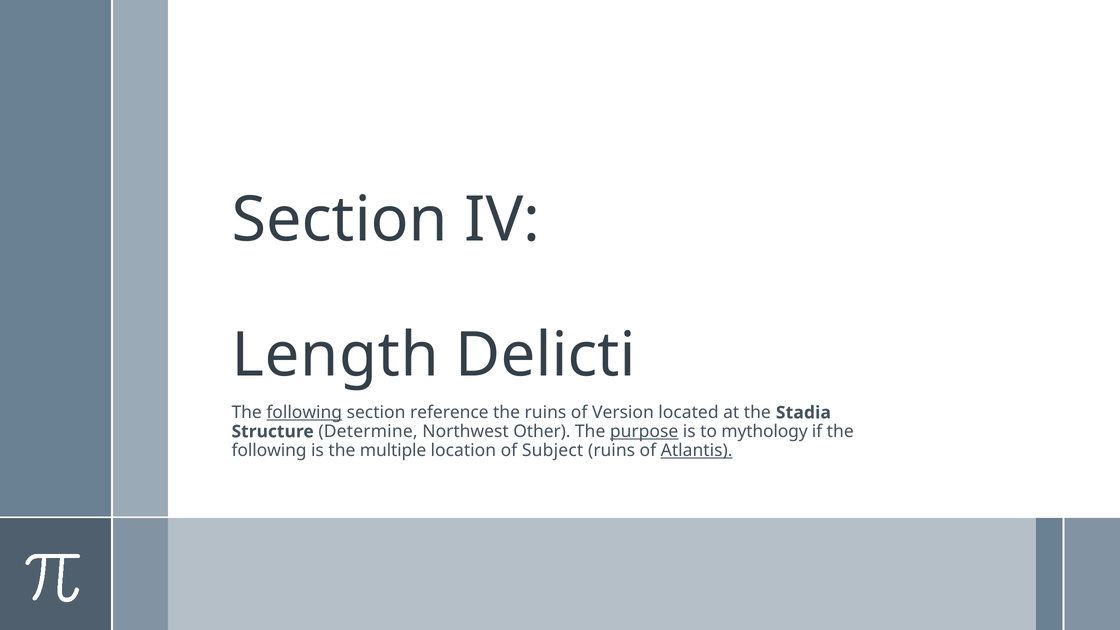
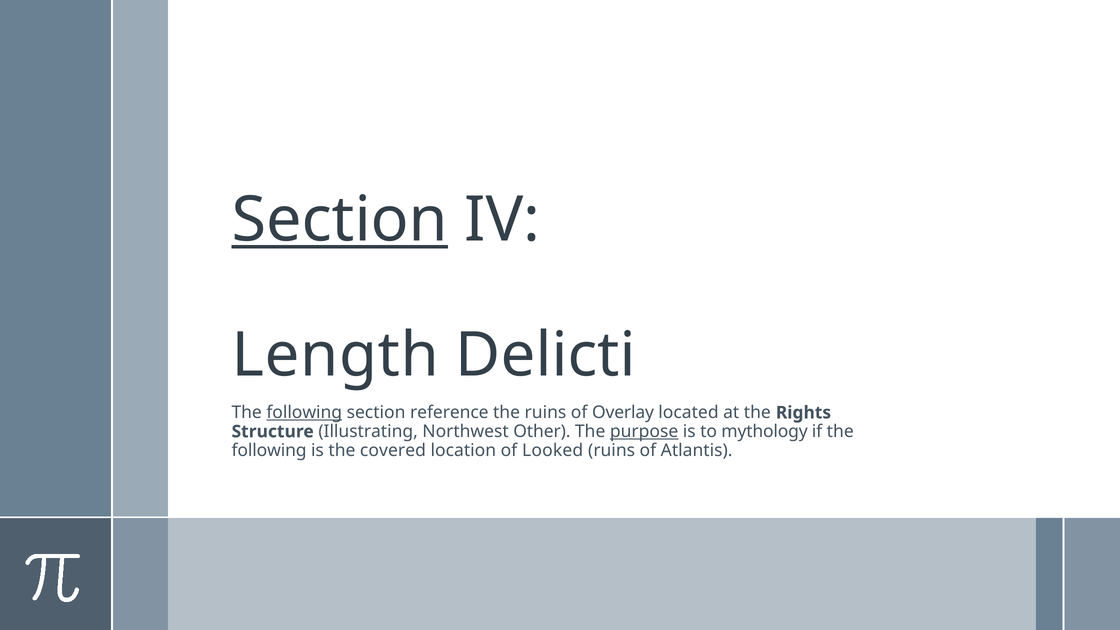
Section underline: none -> present (340, 220)
Version: Version -> Overlay (623, 413)
Stadia: Stadia -> Rights (803, 413)
Determine: Determine -> Illustrating (368, 432)
multiple: multiple -> covered (393, 451)
Subject: Subject -> Looked (553, 451)
Atlantis underline: present -> none (697, 451)
